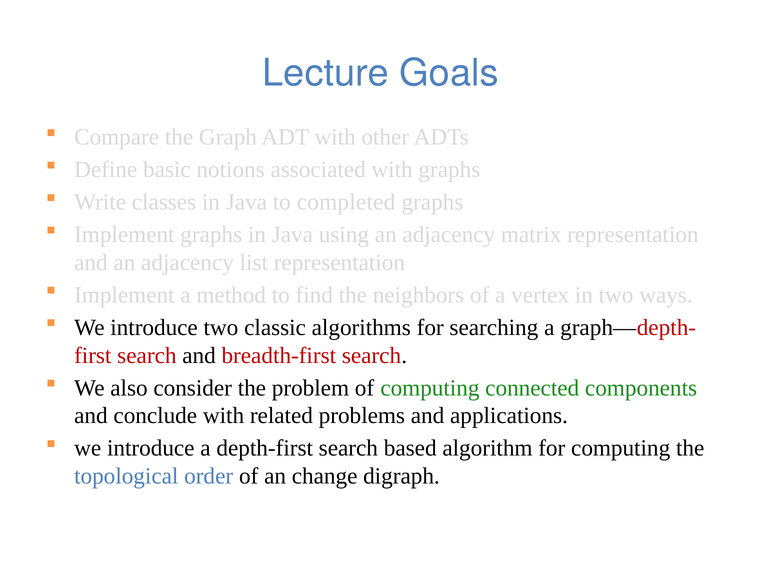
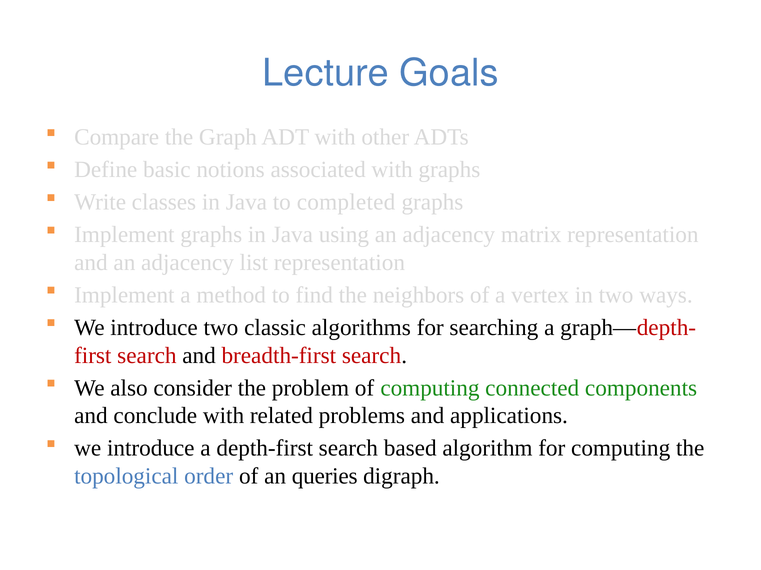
change: change -> queries (325, 477)
